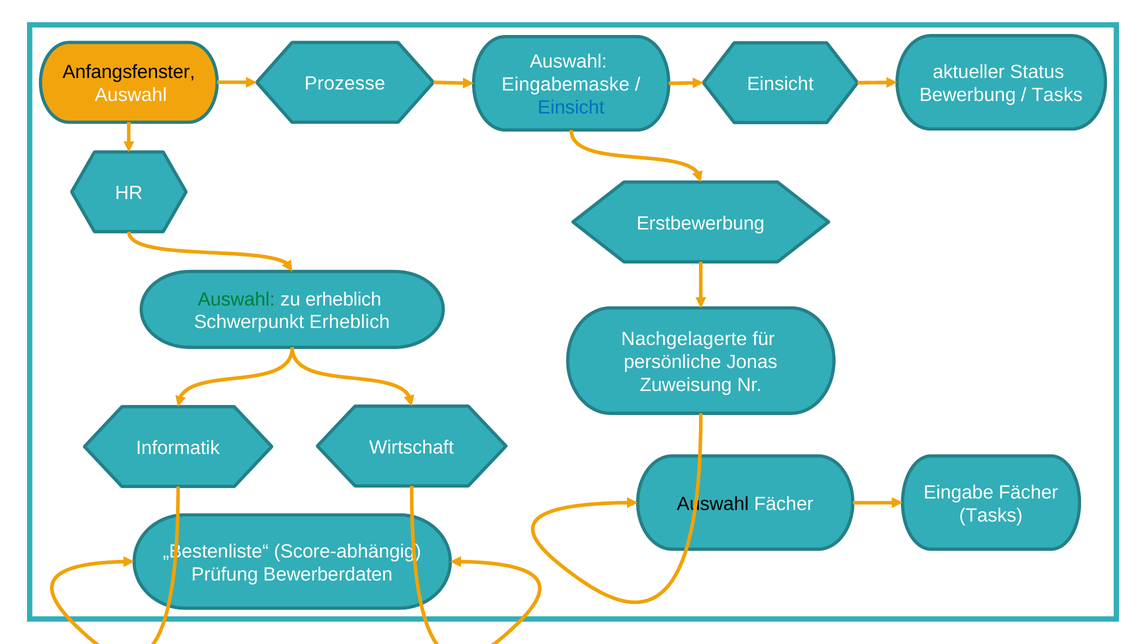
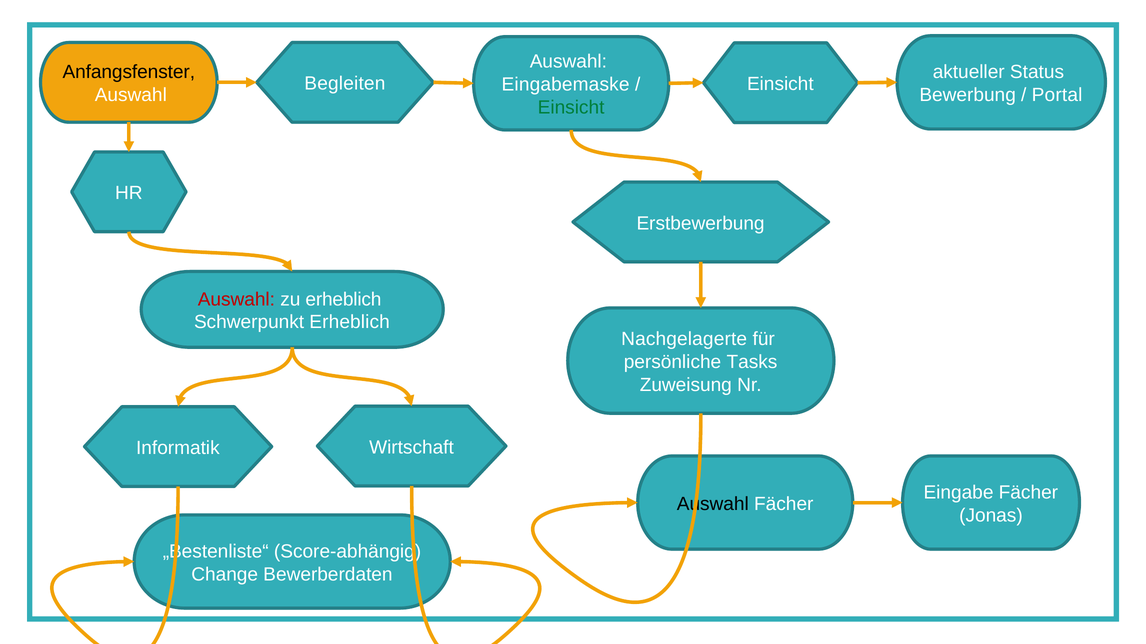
Prozesse: Prozesse -> Begleiten (345, 84)
Tasks: Tasks -> Portal (1057, 95)
Einsicht colour: blue -> green (571, 108)
Auswahl colour: green -> red (236, 300)
Jonas: Jonas -> Tasks (752, 362)
Tasks: Tasks -> Jonas (991, 516)
Prüfung: Prüfung -> Change (225, 575)
